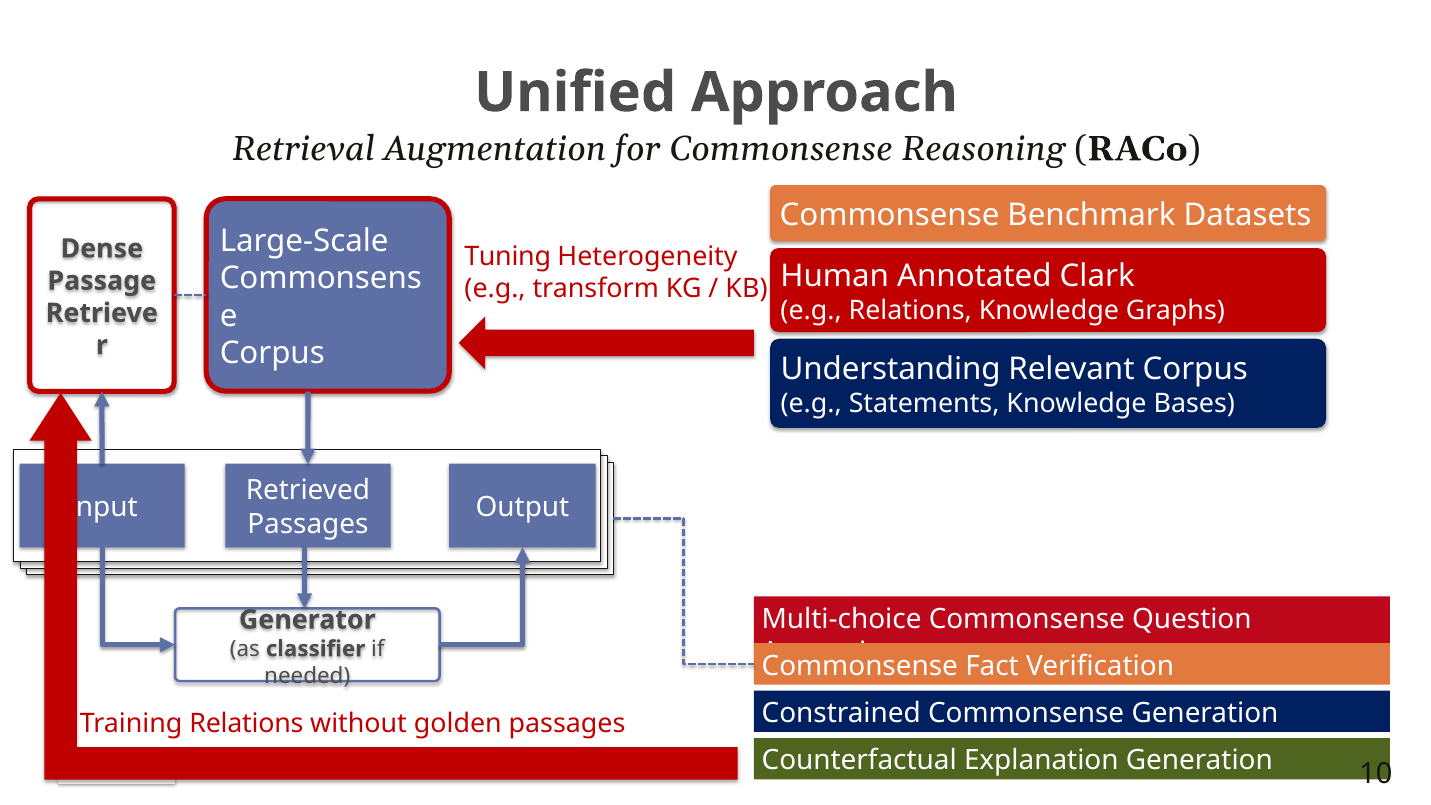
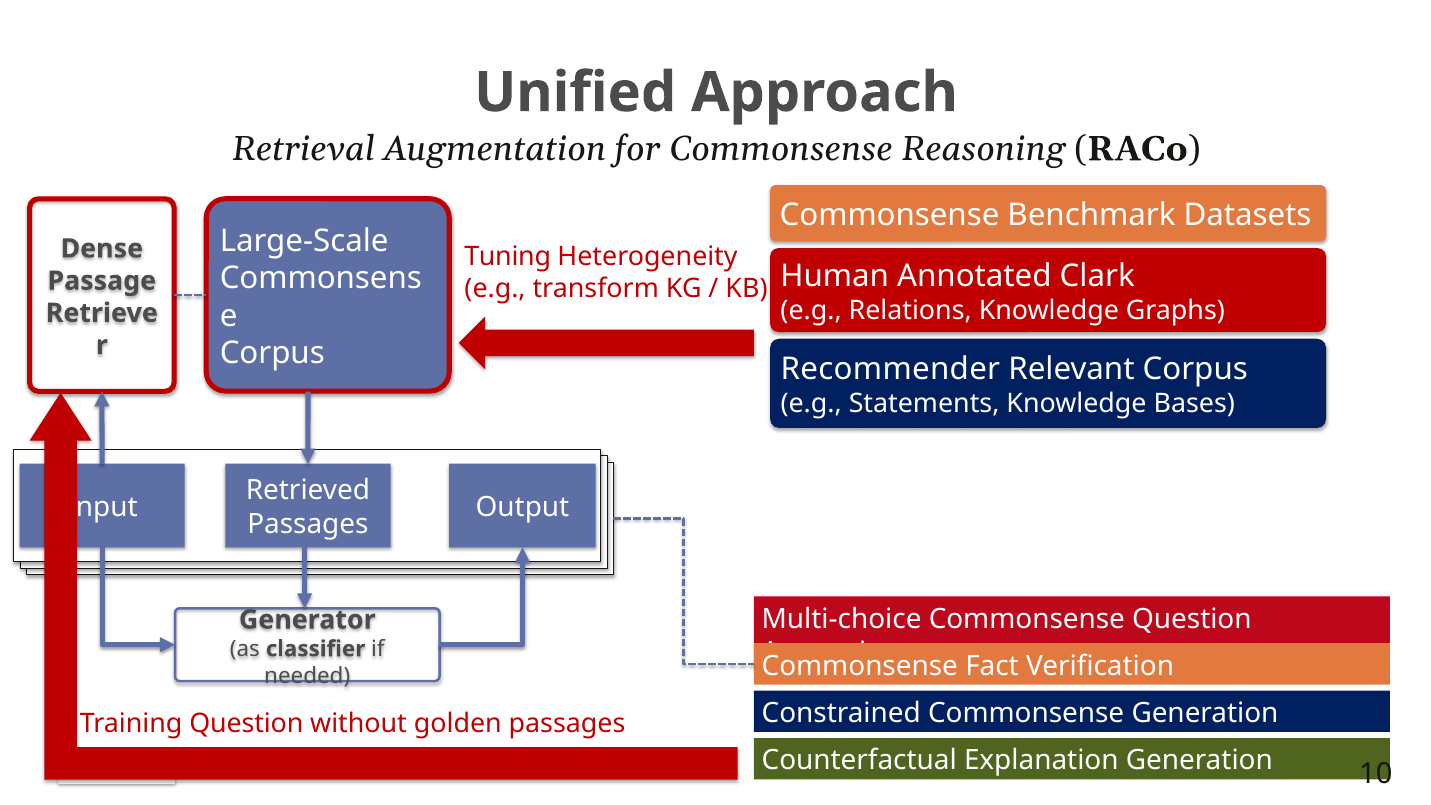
Understanding: Understanding -> Recommender (890, 369)
Training Relations: Relations -> Question (246, 724)
